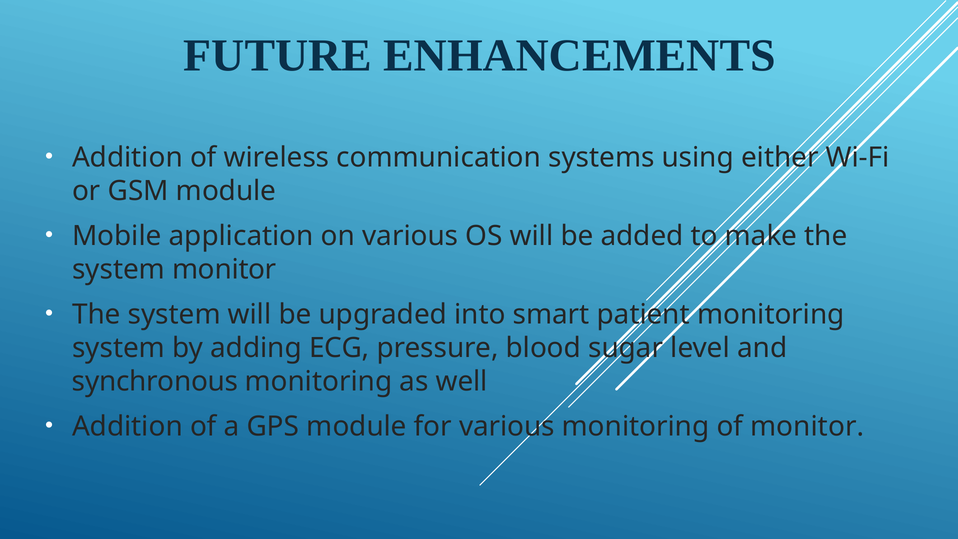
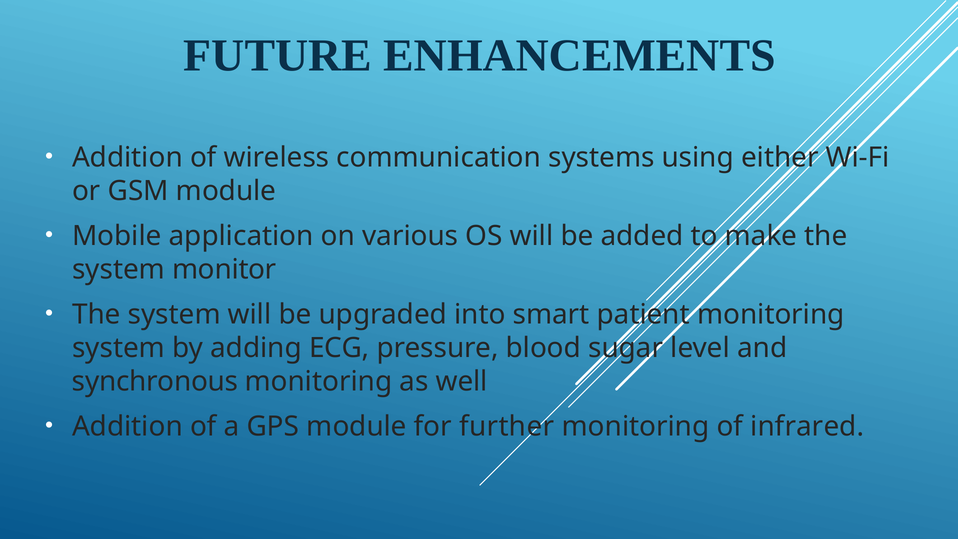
for various: various -> further (507, 426)
of monitor: monitor -> infrared (807, 426)
